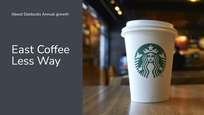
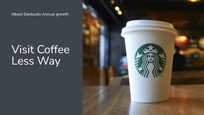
East: East -> Visit (23, 49)
